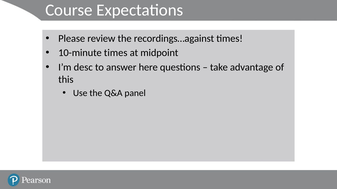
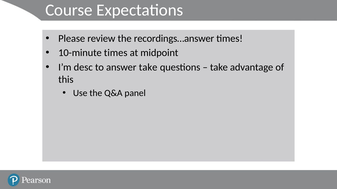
recordings…against: recordings…against -> recordings…answer (174, 39)
answer here: here -> take (148, 67)
